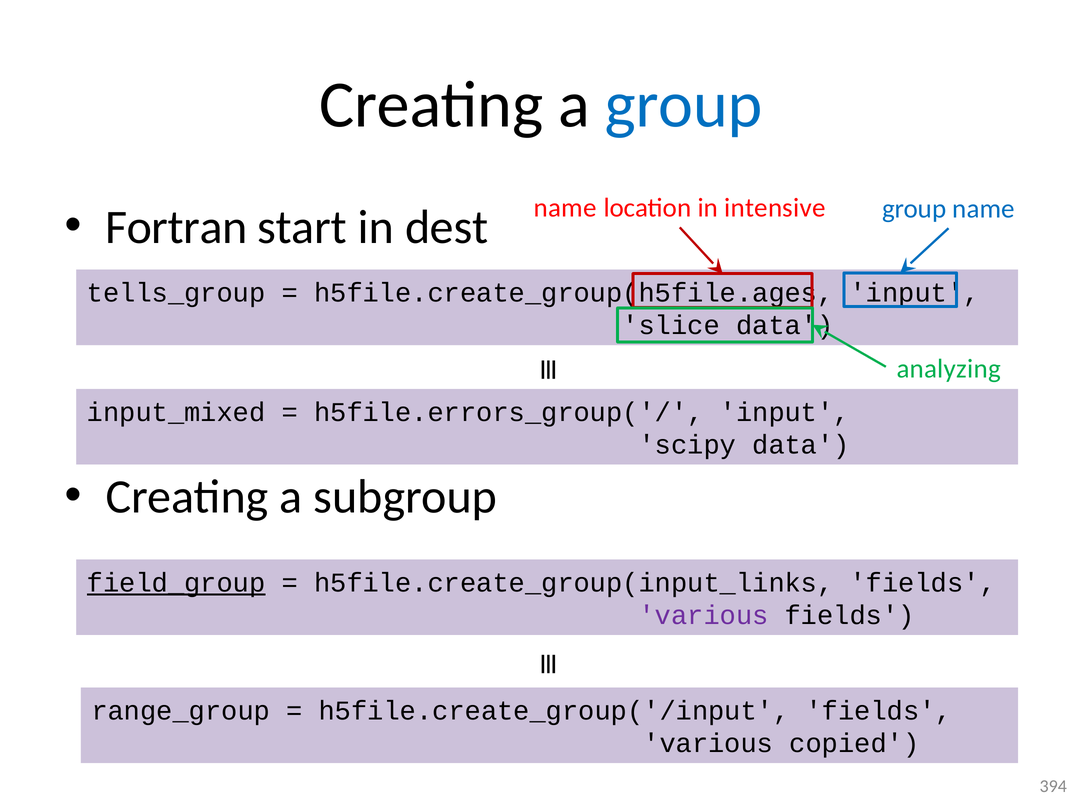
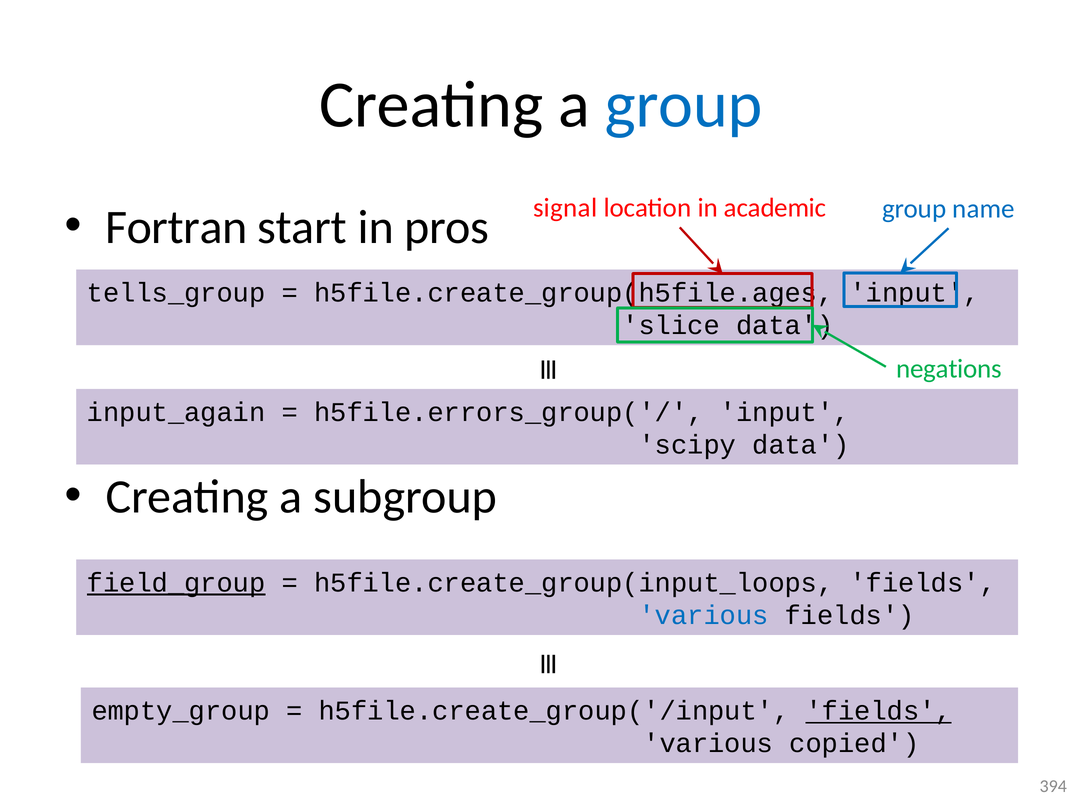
name: name -> signal (565, 208)
intensive: intensive -> academic (775, 208)
dest: dest -> pros (447, 227)
analyzing: analyzing -> negations (949, 368)
input_mixed: input_mixed -> input_again (176, 412)
h5file.create_group(input_links: h5file.create_group(input_links -> h5file.create_group(input_loops (574, 583)
various colour: purple -> blue (704, 615)
range_group: range_group -> empty_group (181, 711)
fields underline: none -> present (879, 711)
